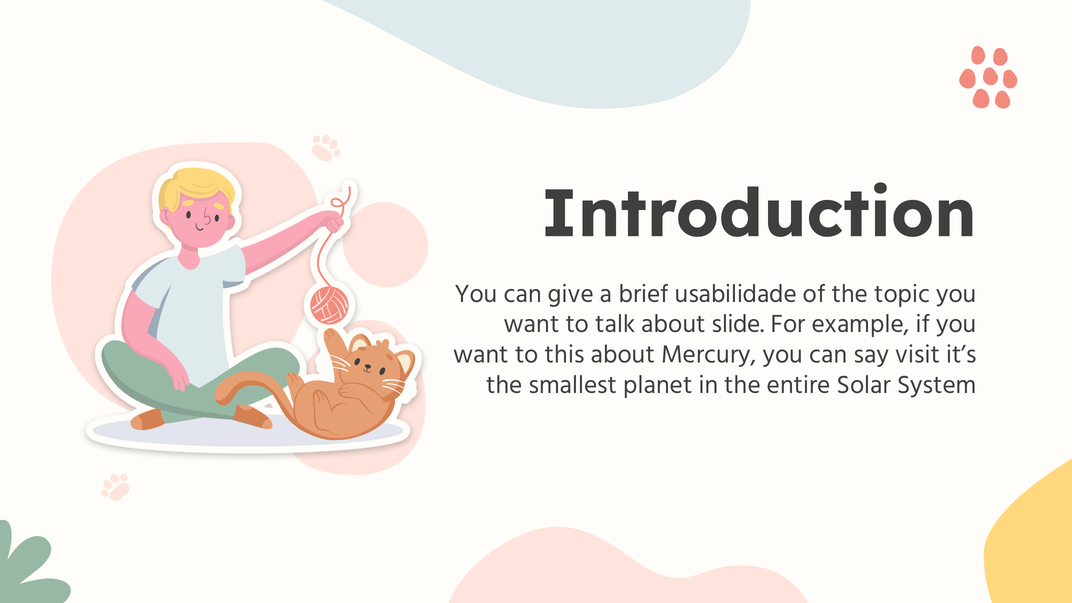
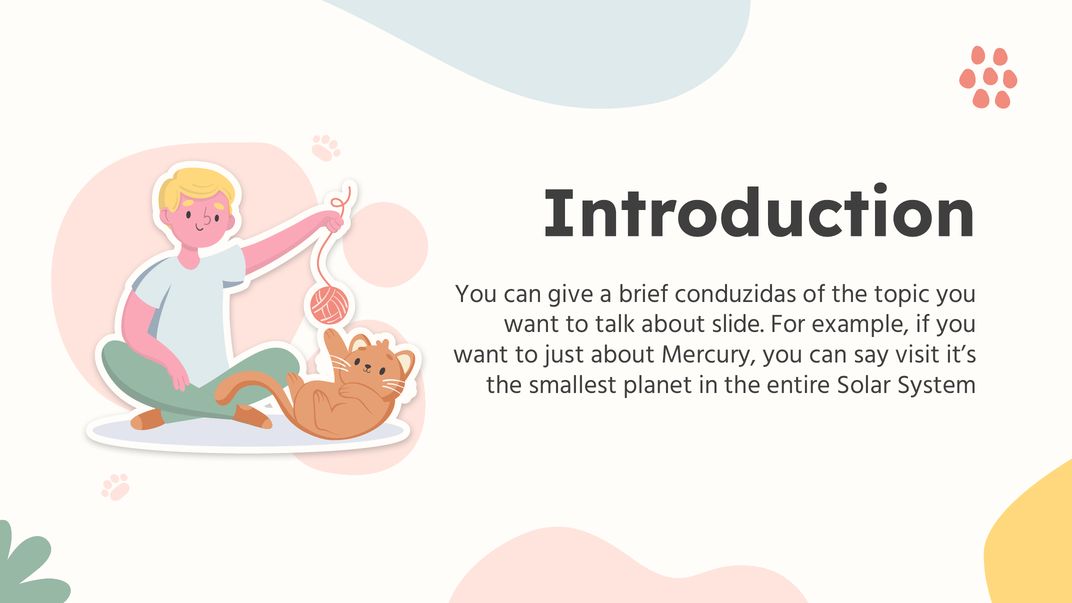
usabilidade: usabilidade -> conduzidas (736, 294)
this: this -> just (565, 354)
